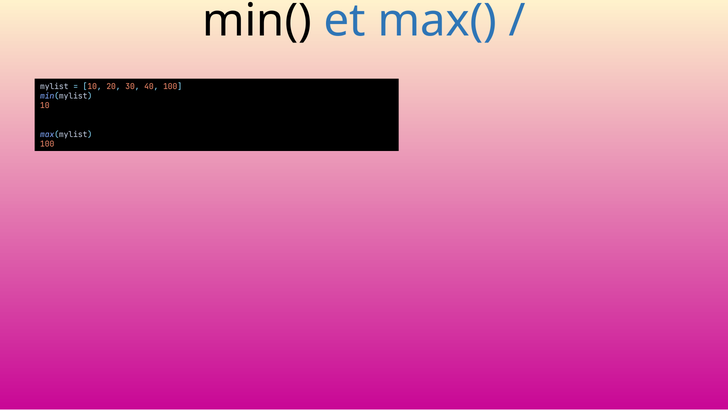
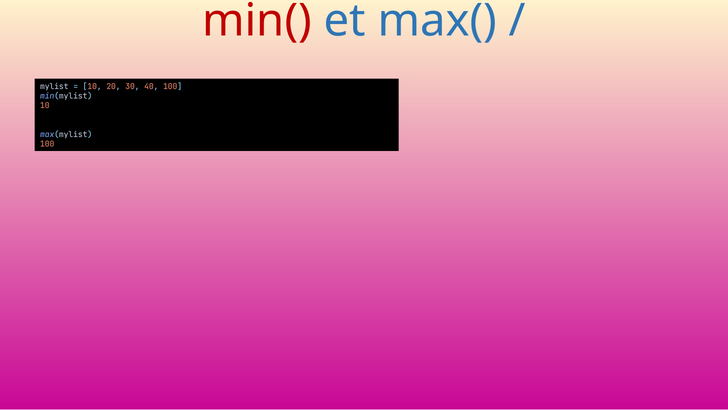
min( colour: black -> red (257, 21)
